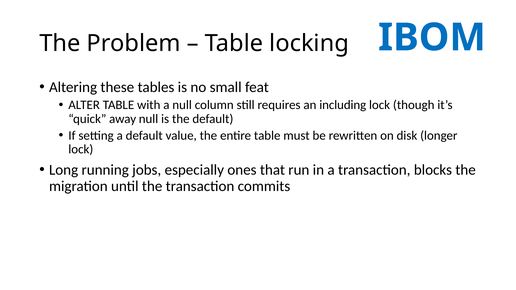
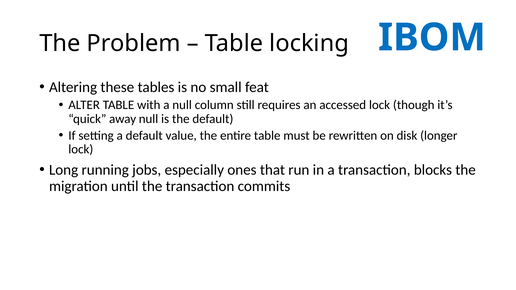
including: including -> accessed (343, 105)
